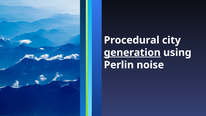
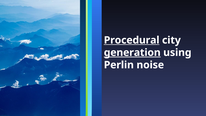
Procedural underline: none -> present (132, 40)
